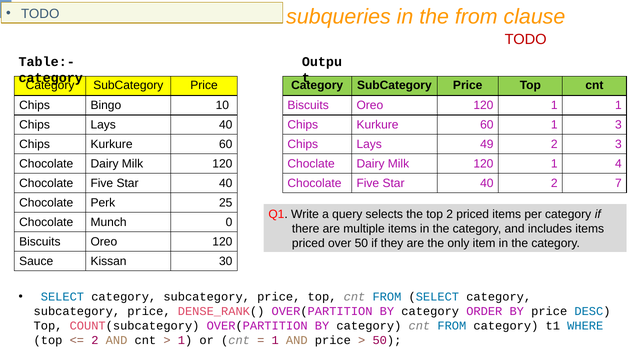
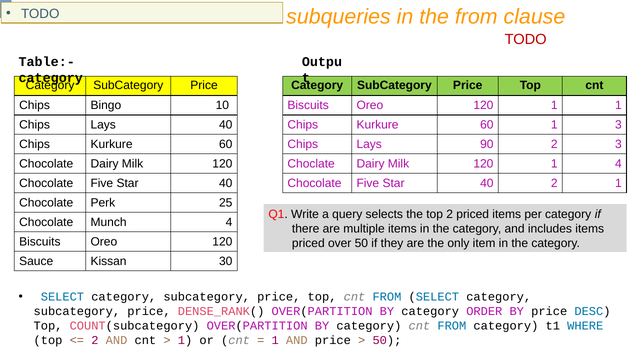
49: 49 -> 90 (487, 145)
2 7: 7 -> 1 (618, 184)
Munch 0: 0 -> 4 (229, 223)
